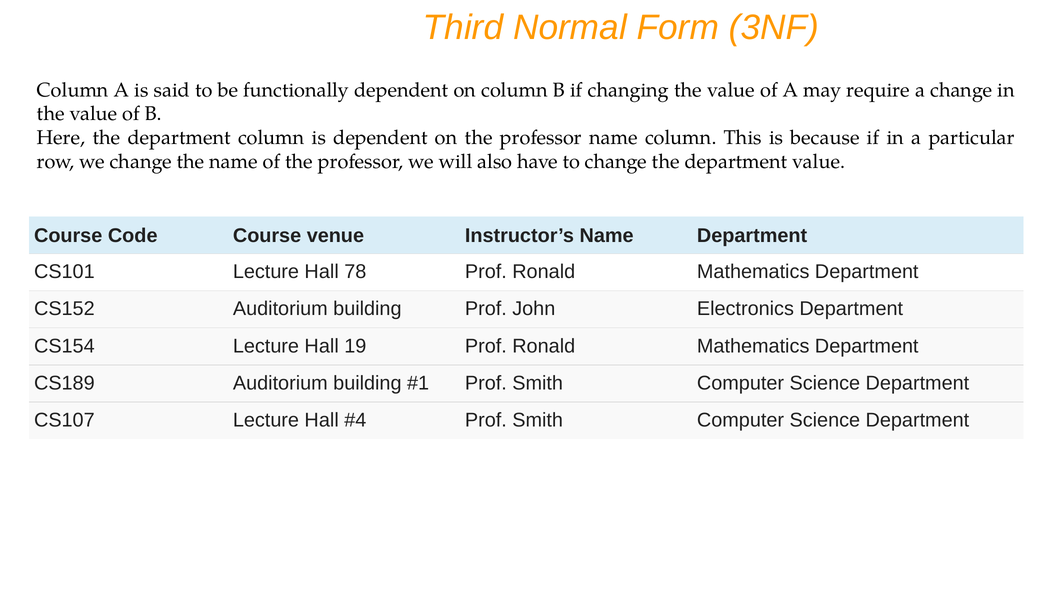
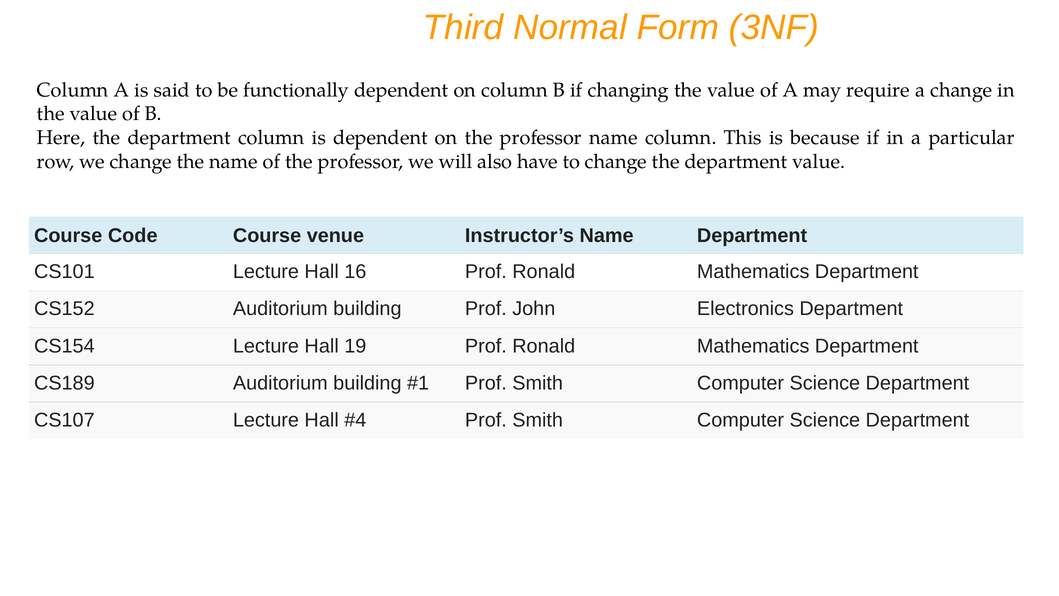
78: 78 -> 16 (355, 272)
